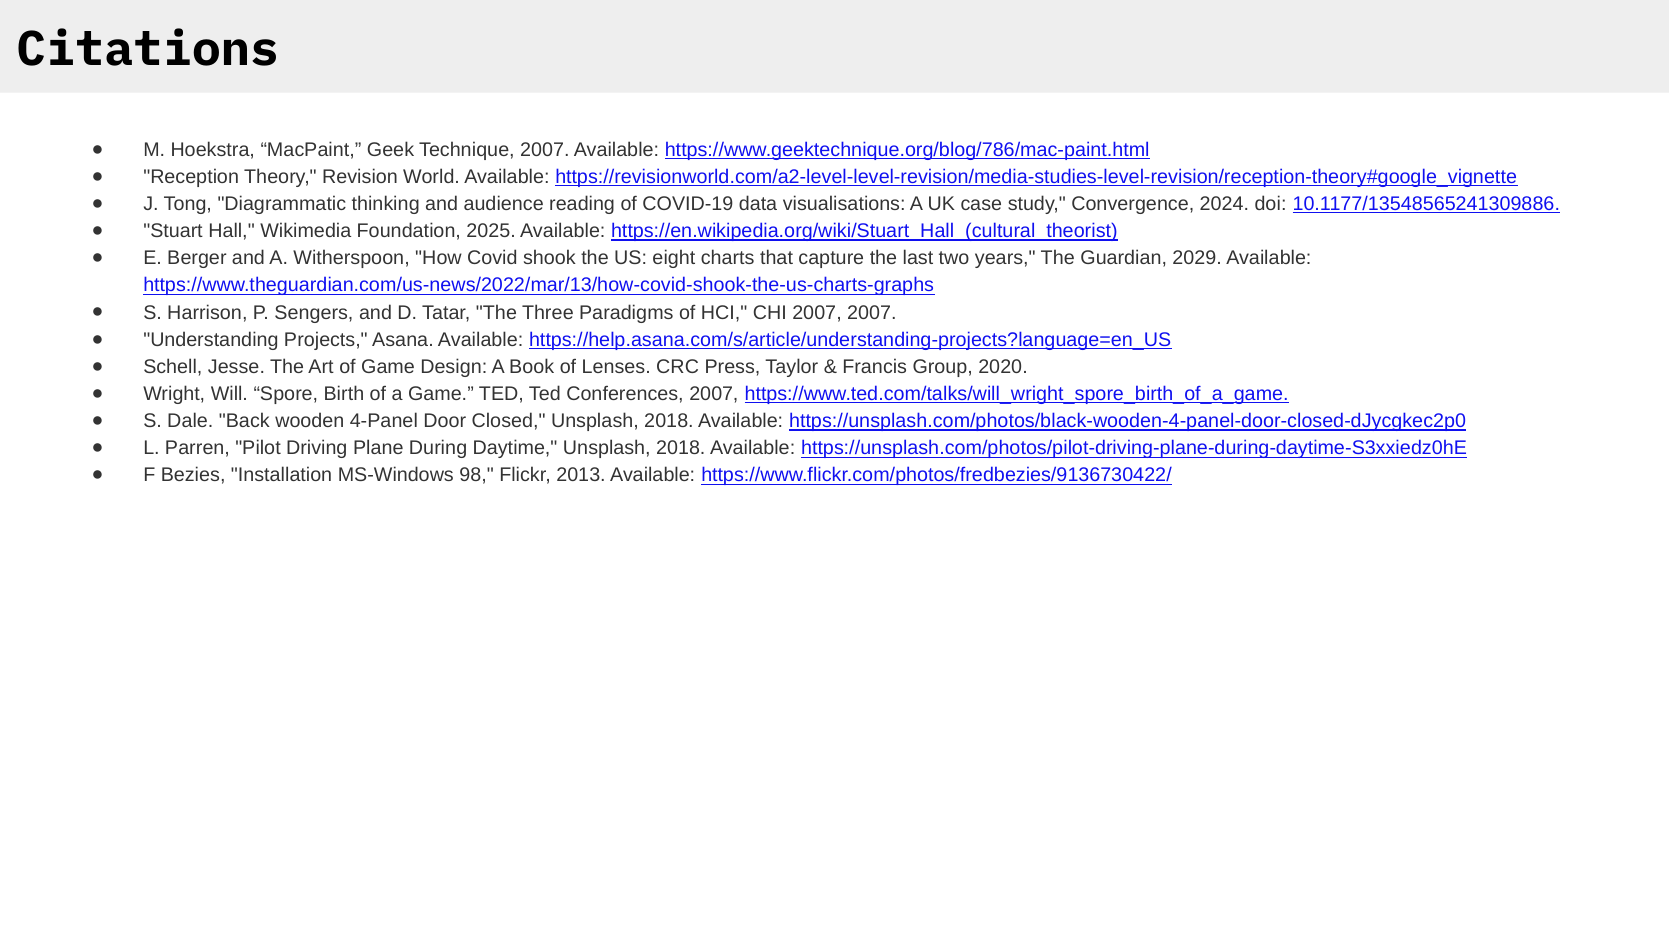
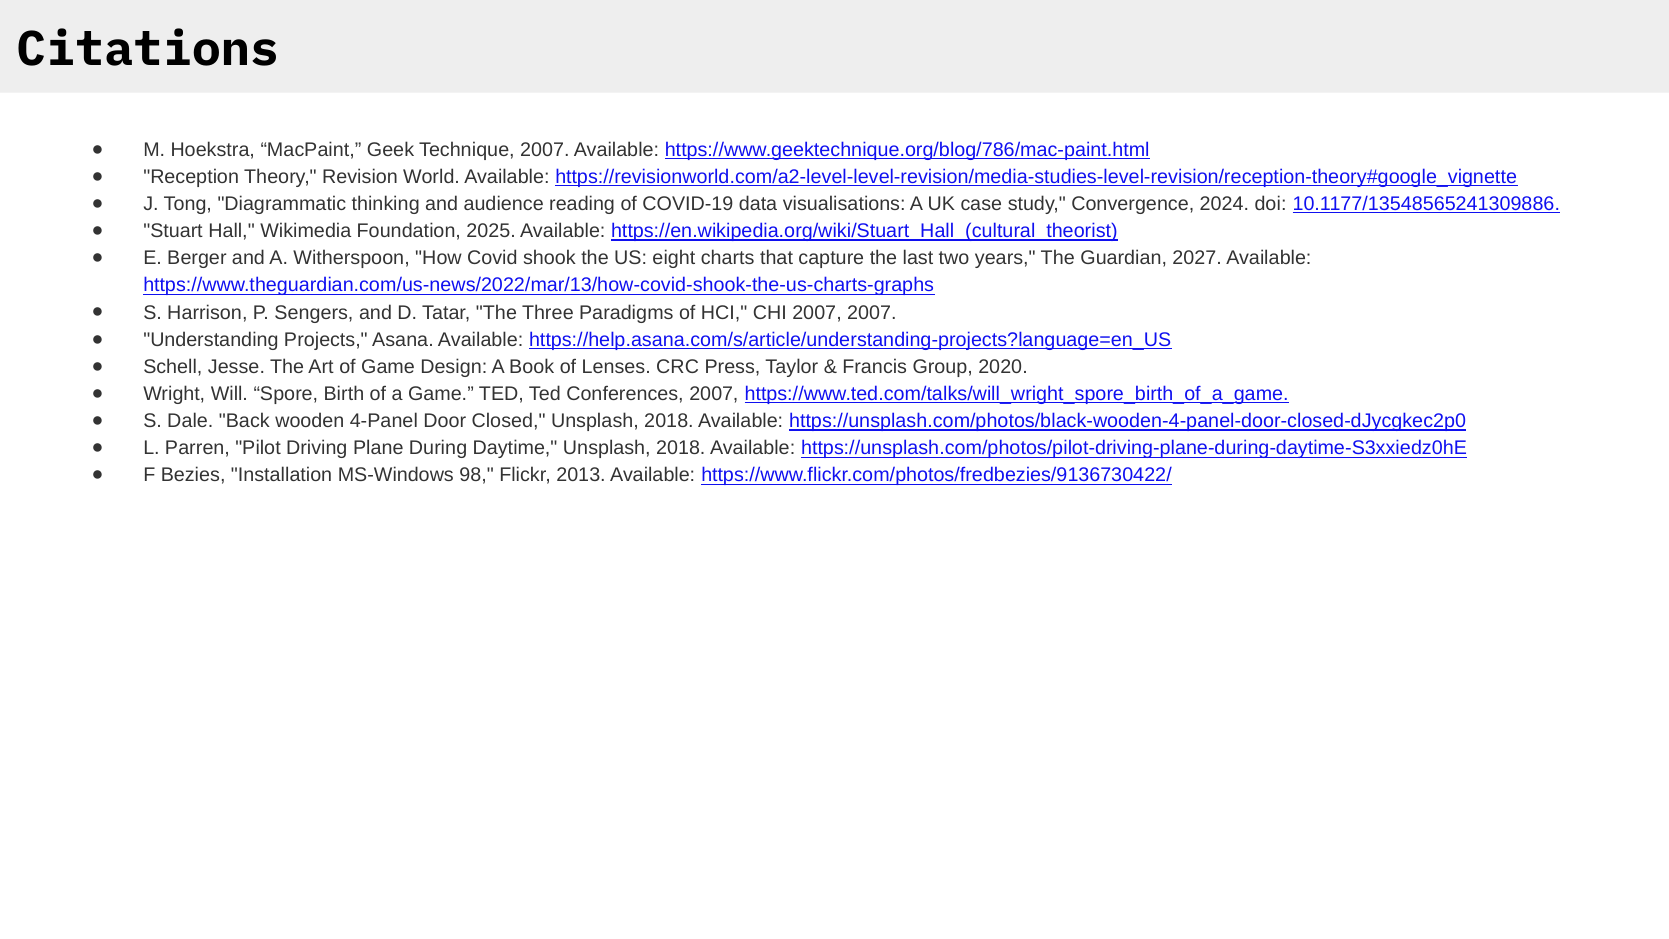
2029: 2029 -> 2027 (1197, 258)
